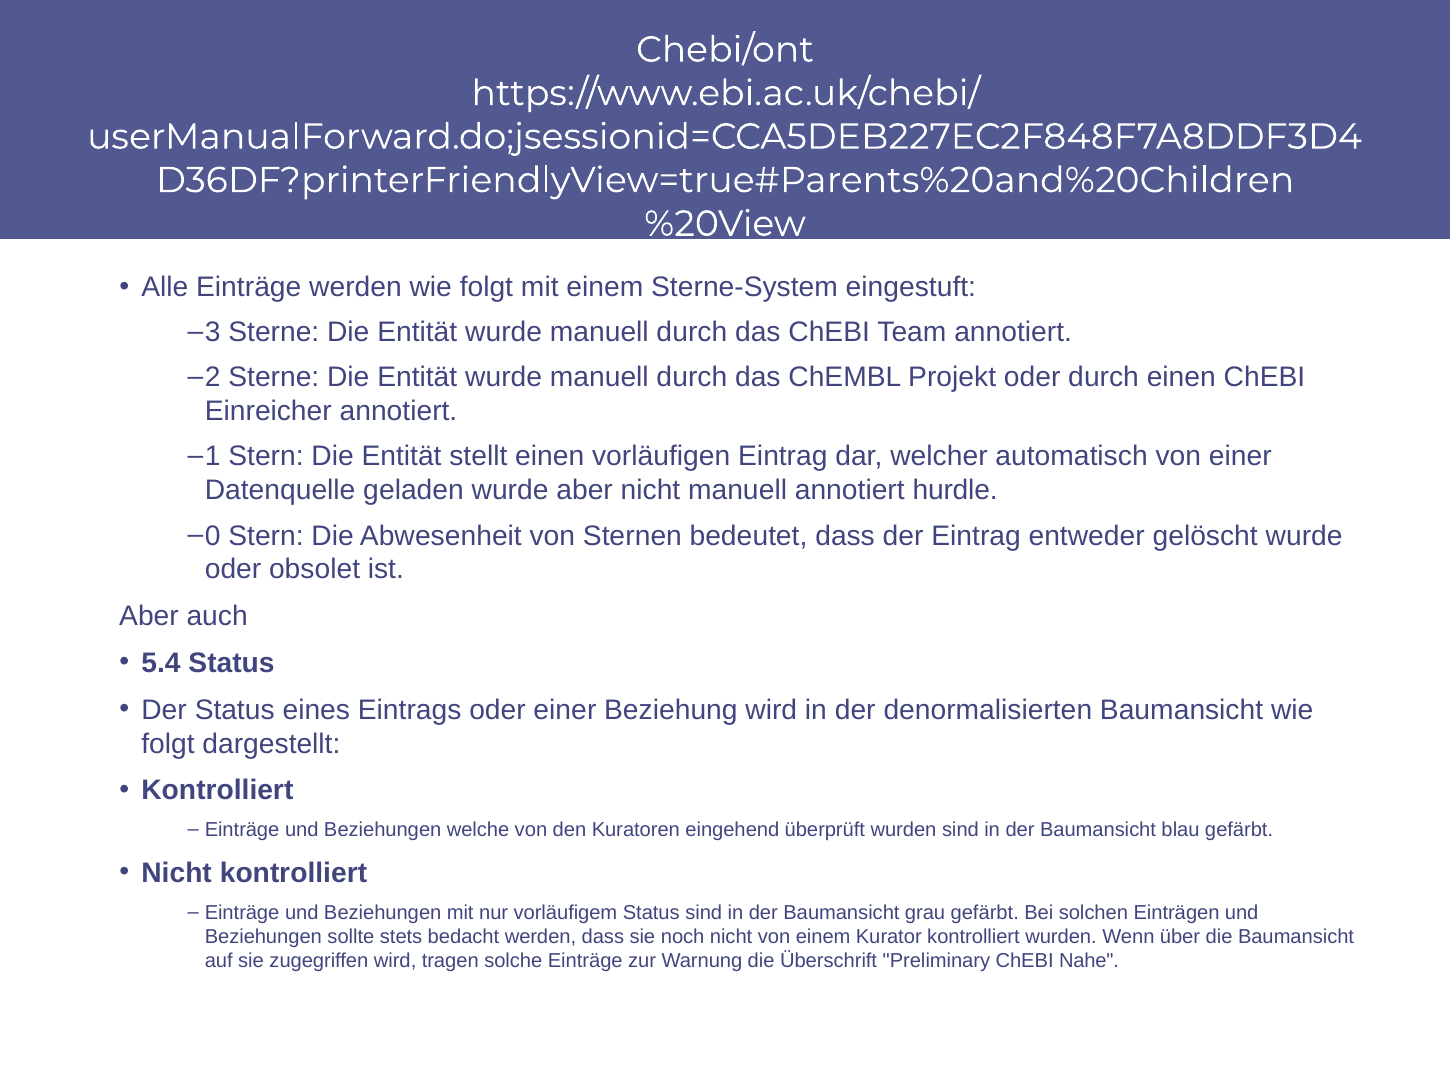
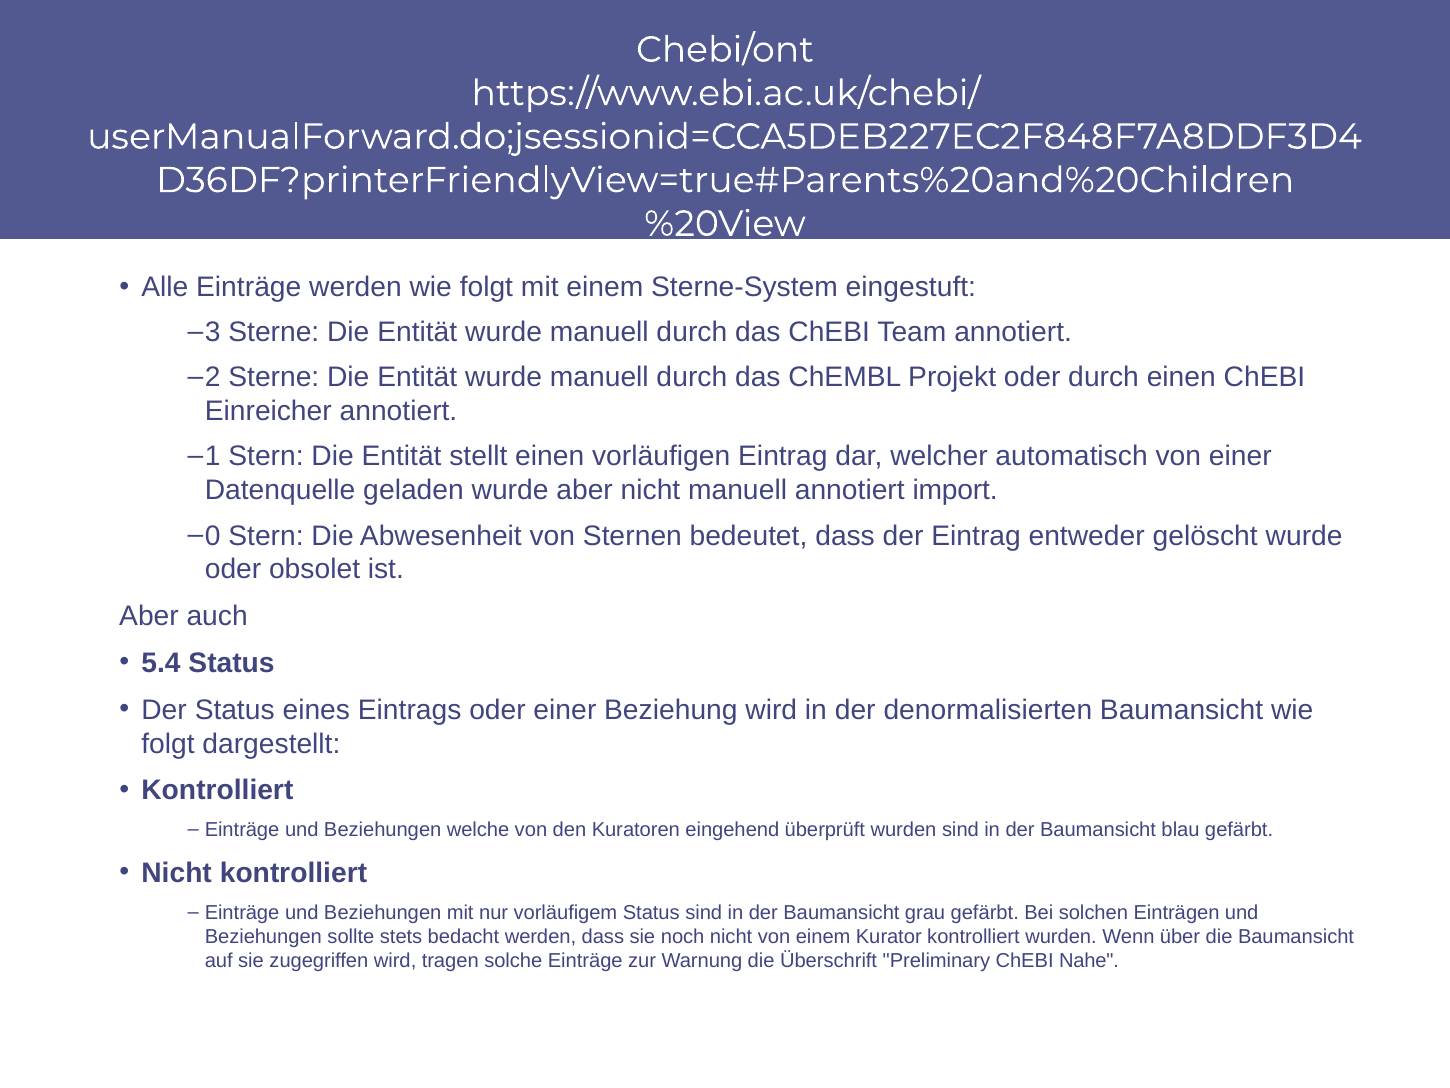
hurdle: hurdle -> import (955, 490)
